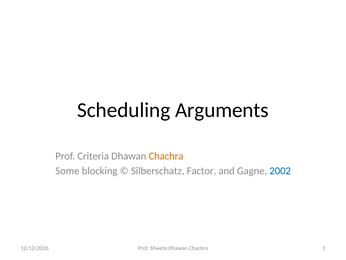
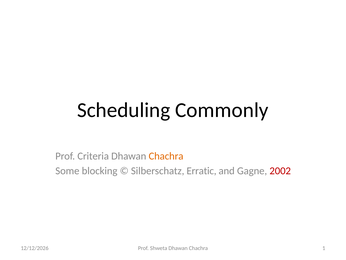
Arguments: Arguments -> Commonly (222, 110)
Factor: Factor -> Erratic (202, 171)
2002 colour: blue -> red (280, 171)
